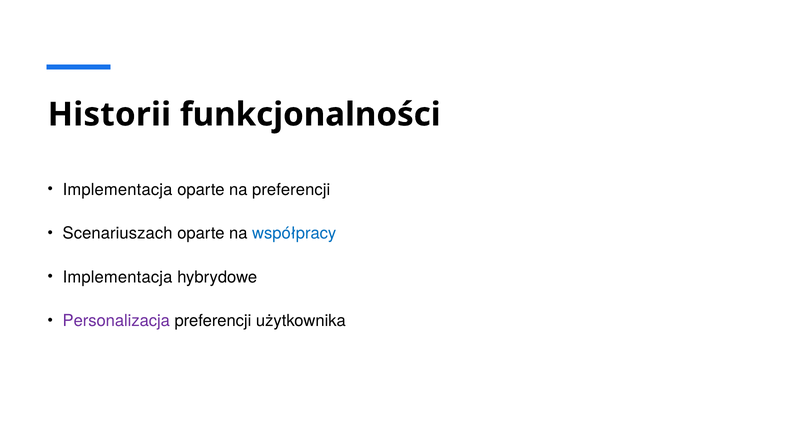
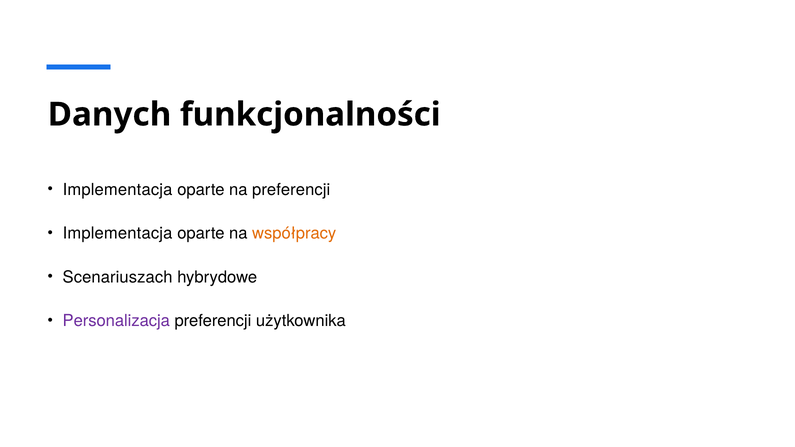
Historii: Historii -> Danych (109, 115)
Scenariuszach: Scenariuszach -> Implementacja (118, 233)
współpracy colour: blue -> orange (294, 233)
Implementacja: Implementacja -> Scenariuszach (118, 277)
